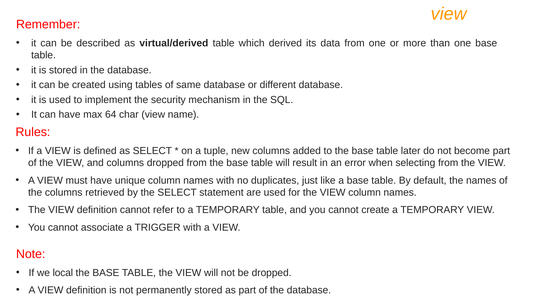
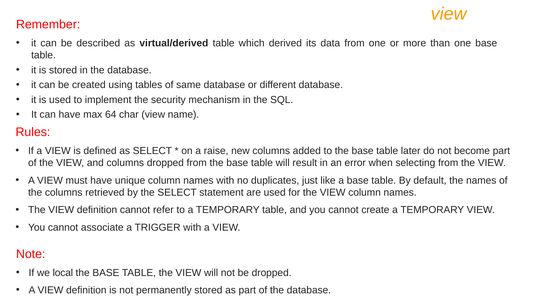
tuple: tuple -> raise (216, 151)
